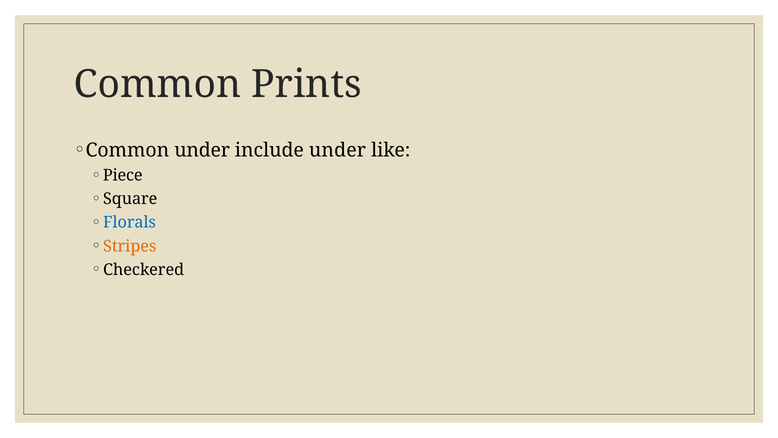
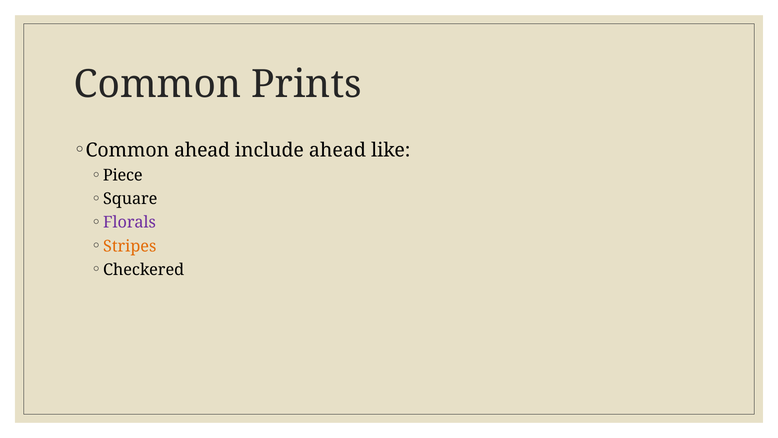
Common under: under -> ahead (202, 150)
include under: under -> ahead (337, 150)
Florals colour: blue -> purple (129, 222)
